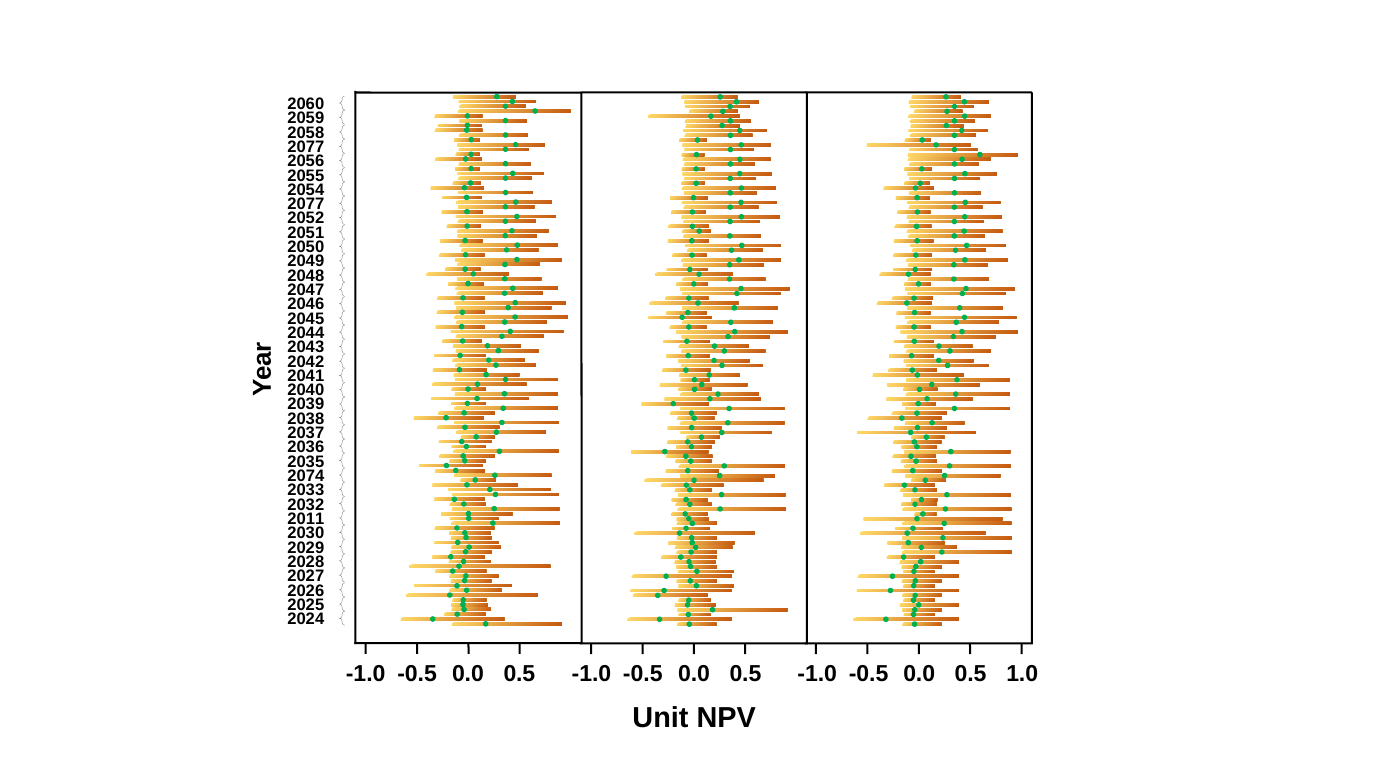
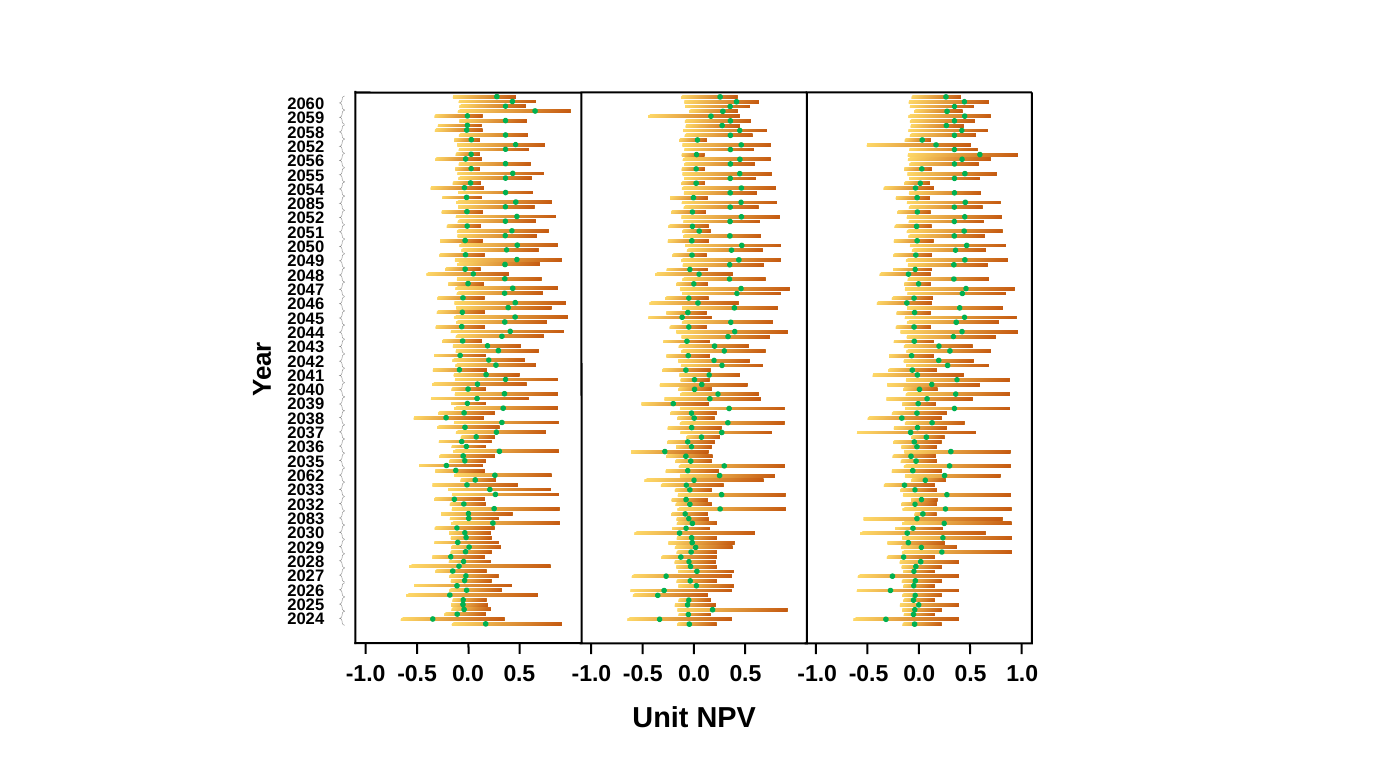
2077: 2077 -> 2052 (306, 147)
2077: 2077 -> 2085 (306, 204)
2074: 2074 -> 2062 (306, 476)
2011: 2011 -> 2083 (306, 519)
